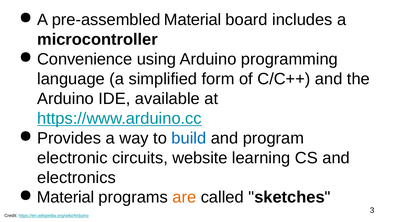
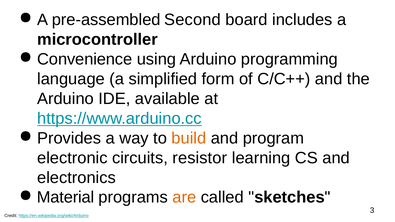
pre-assembled Material: Material -> Second (193, 20)
build colour: blue -> orange (189, 138)
website: website -> resistor (200, 158)
